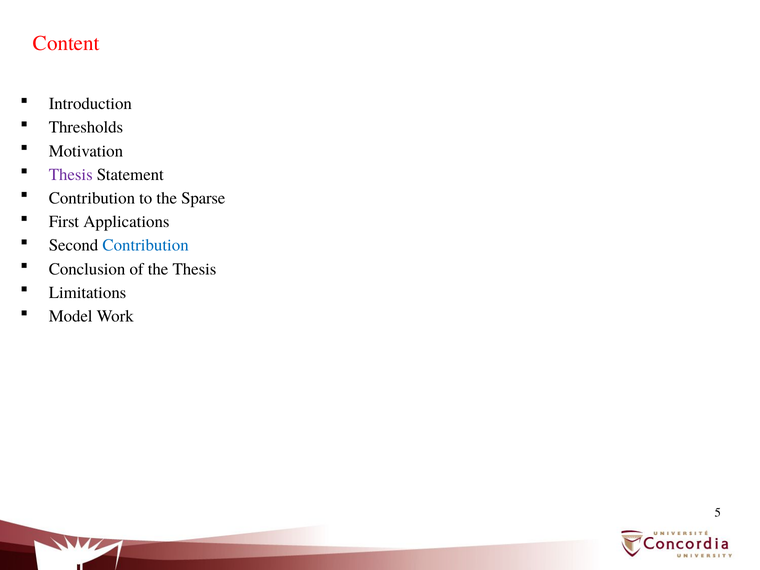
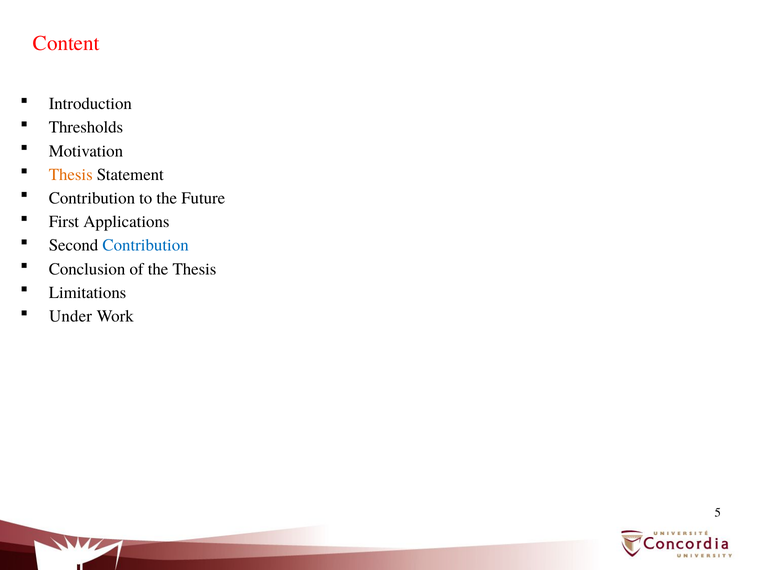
Thesis colour: purple -> orange (71, 175)
Sparse: Sparse -> Future (203, 198)
Model: Model -> Under (71, 316)
